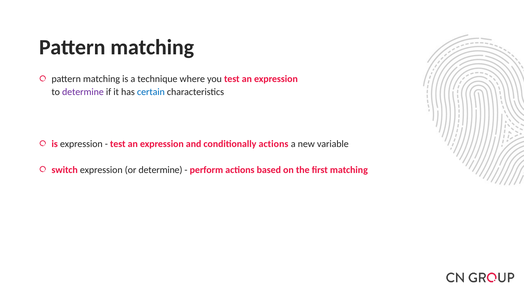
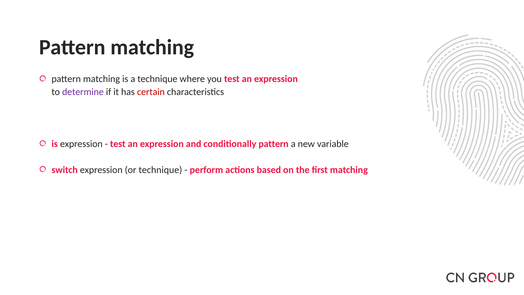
certain colour: blue -> red (151, 92)
conditionally actions: actions -> pattern (274, 144)
or determine: determine -> technique (160, 170)
